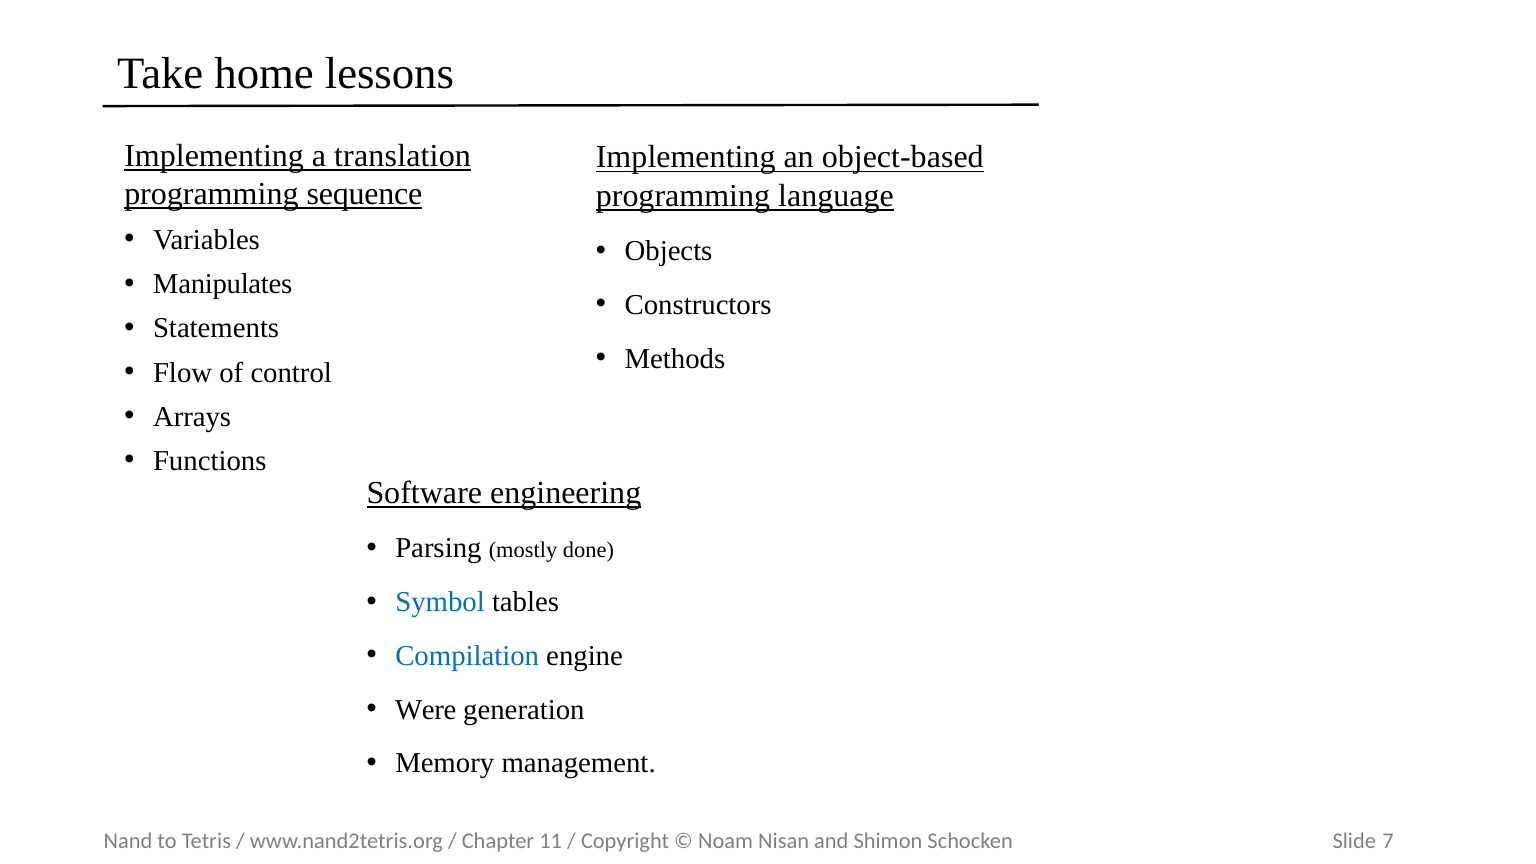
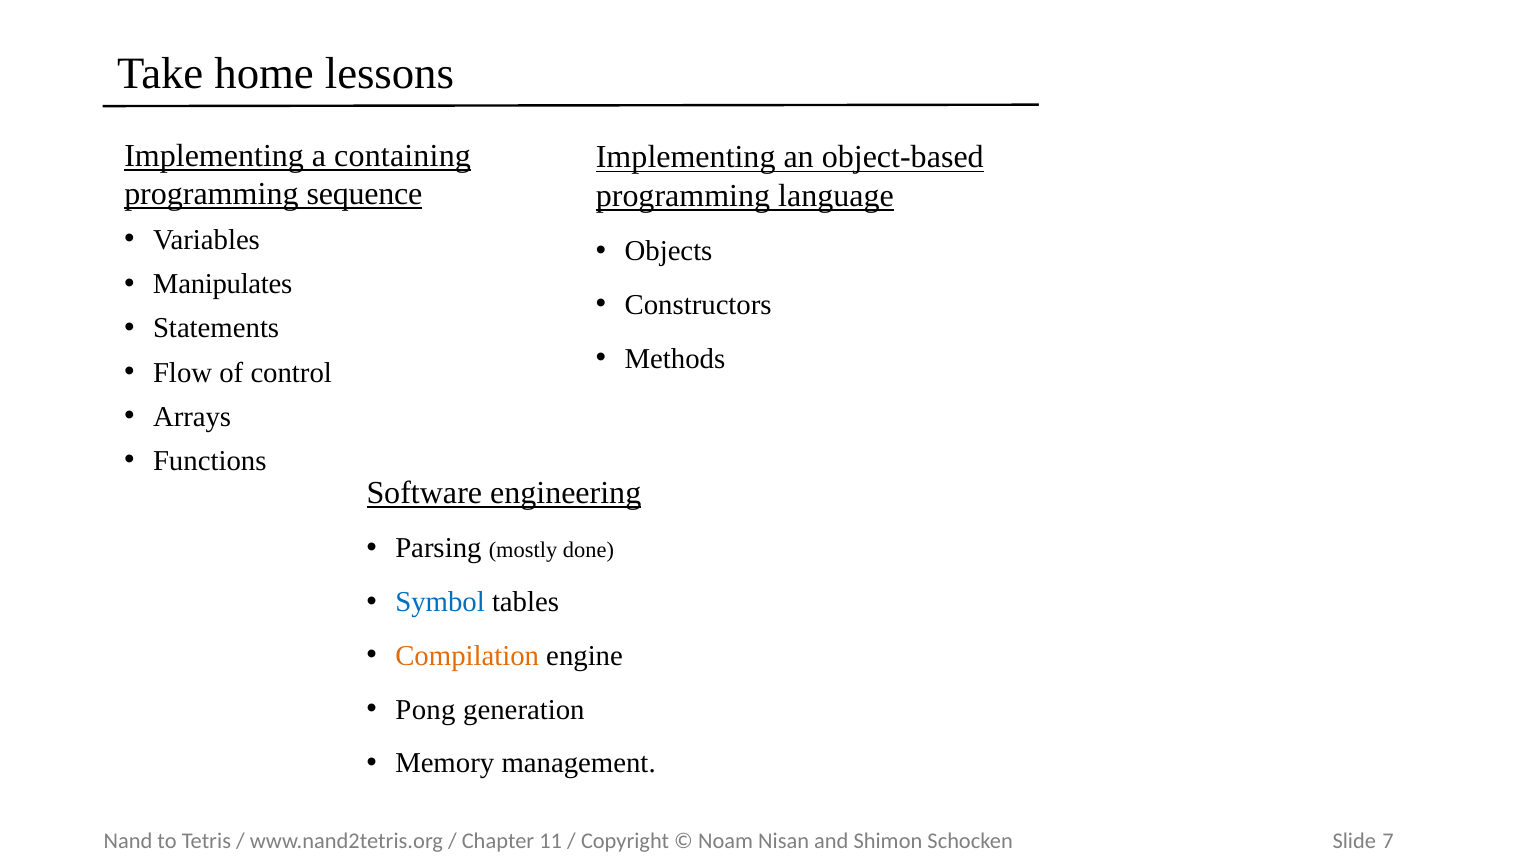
translation: translation -> containing (403, 156)
Compilation colour: blue -> orange (467, 656)
Were: Were -> Pong (426, 710)
